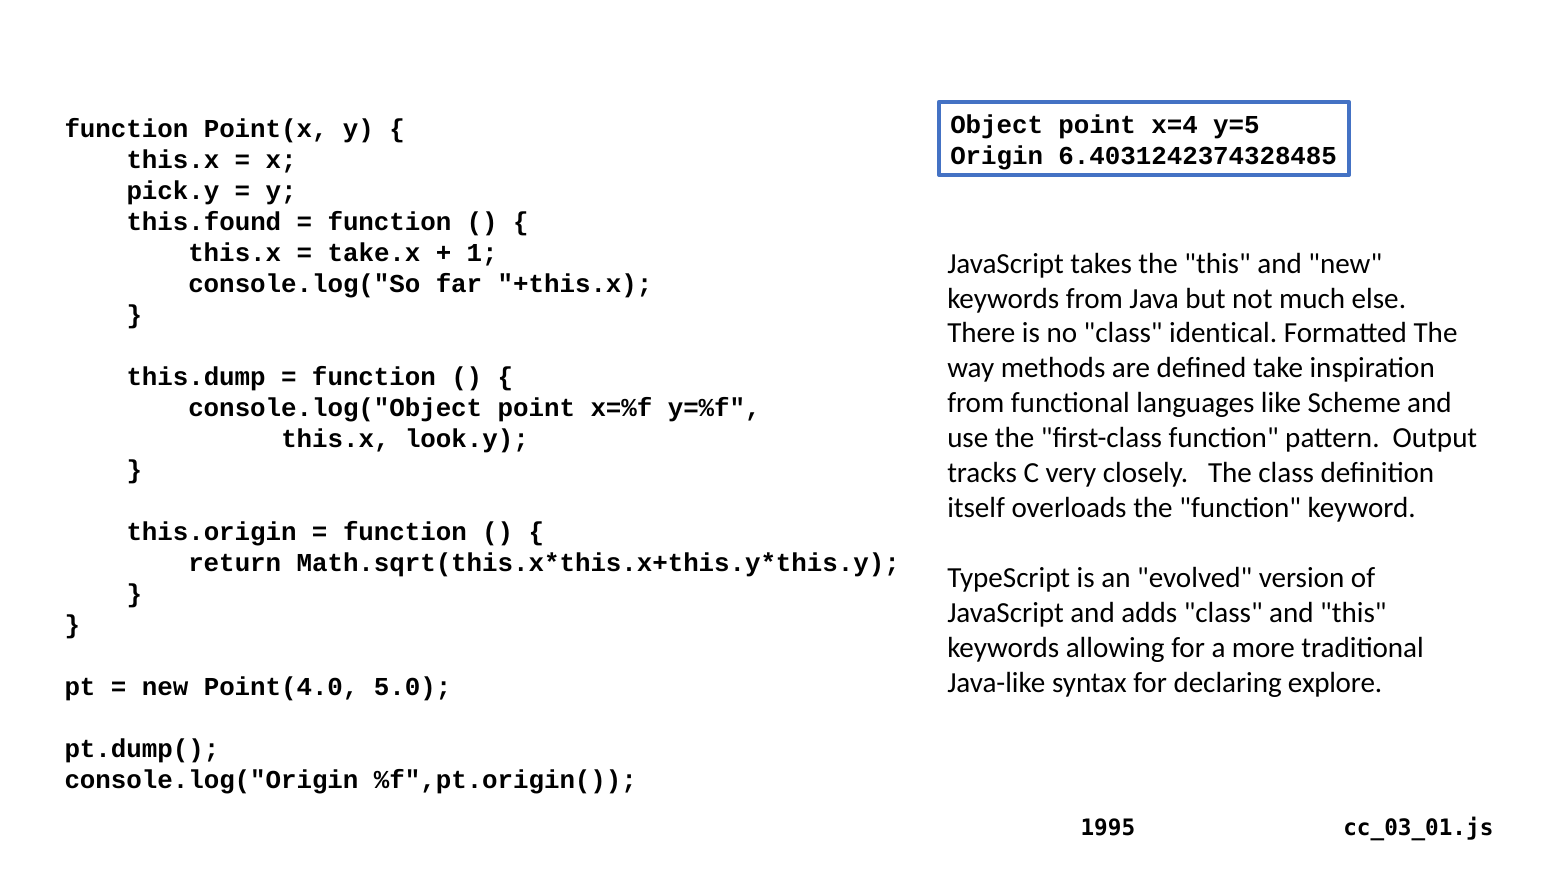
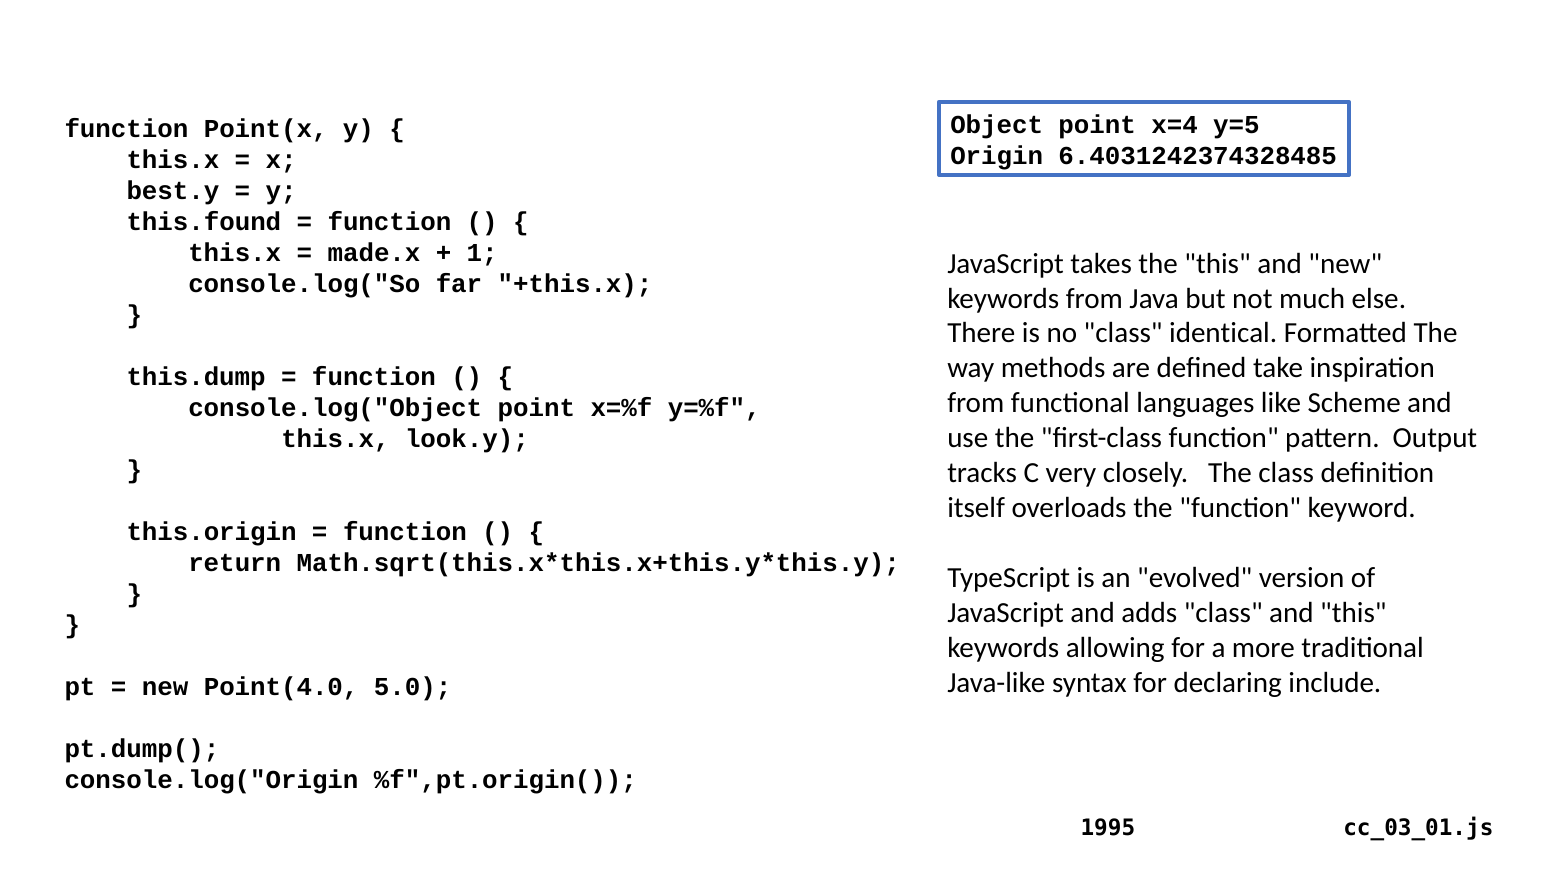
pick.y: pick.y -> best.y (173, 191)
take.x: take.x -> made.x (374, 253)
explore: explore -> include (1335, 683)
